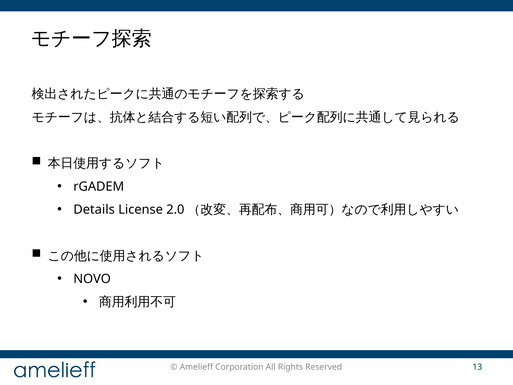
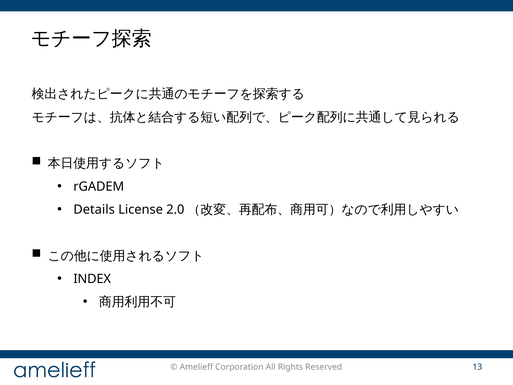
NOVO: NOVO -> INDEX (92, 279)
